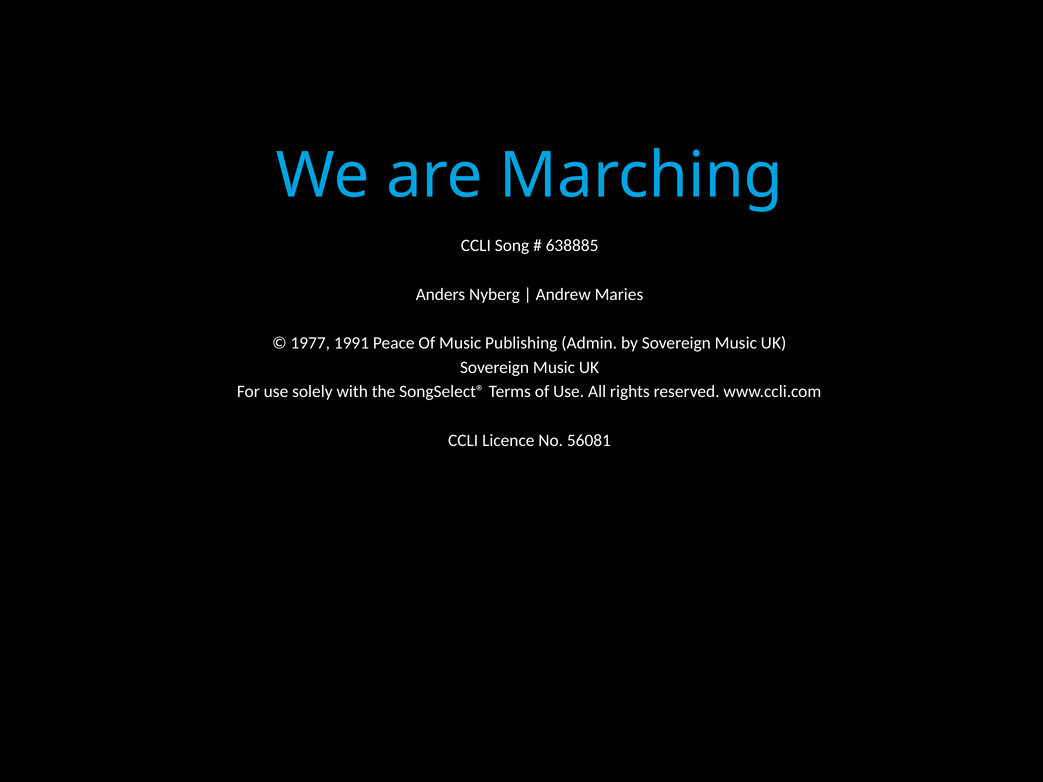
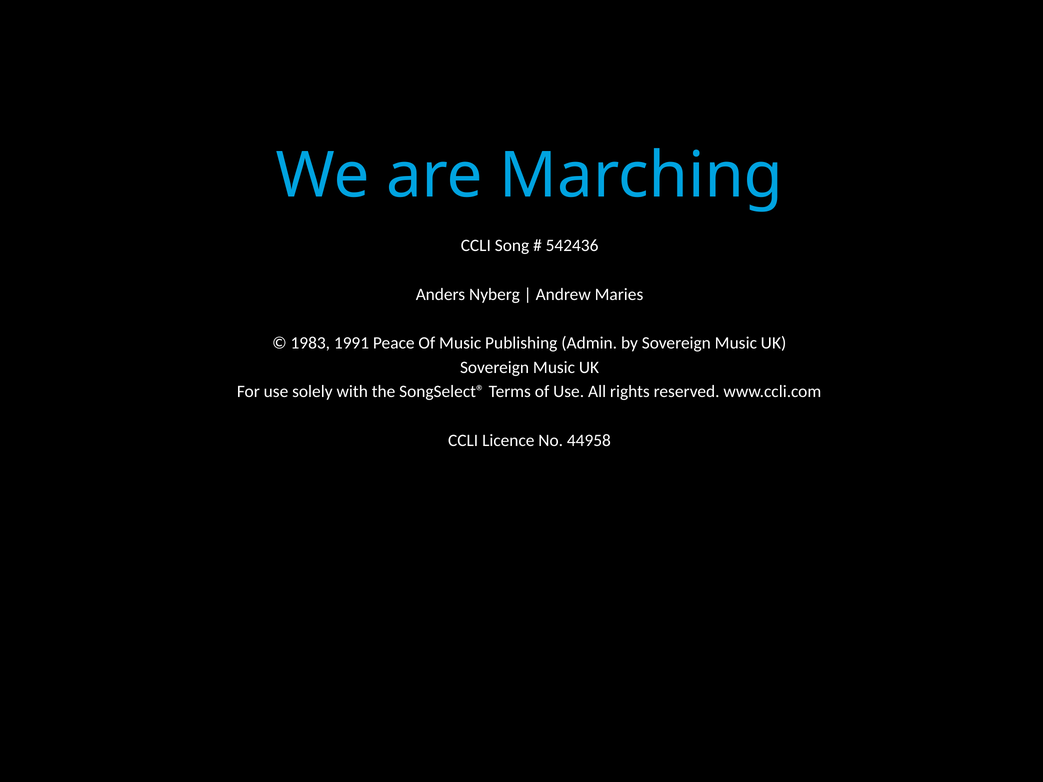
638885: 638885 -> 542436 (572, 246)
1977: 1977 -> 1983 (310, 343)
56081: 56081 -> 44958 (589, 441)
